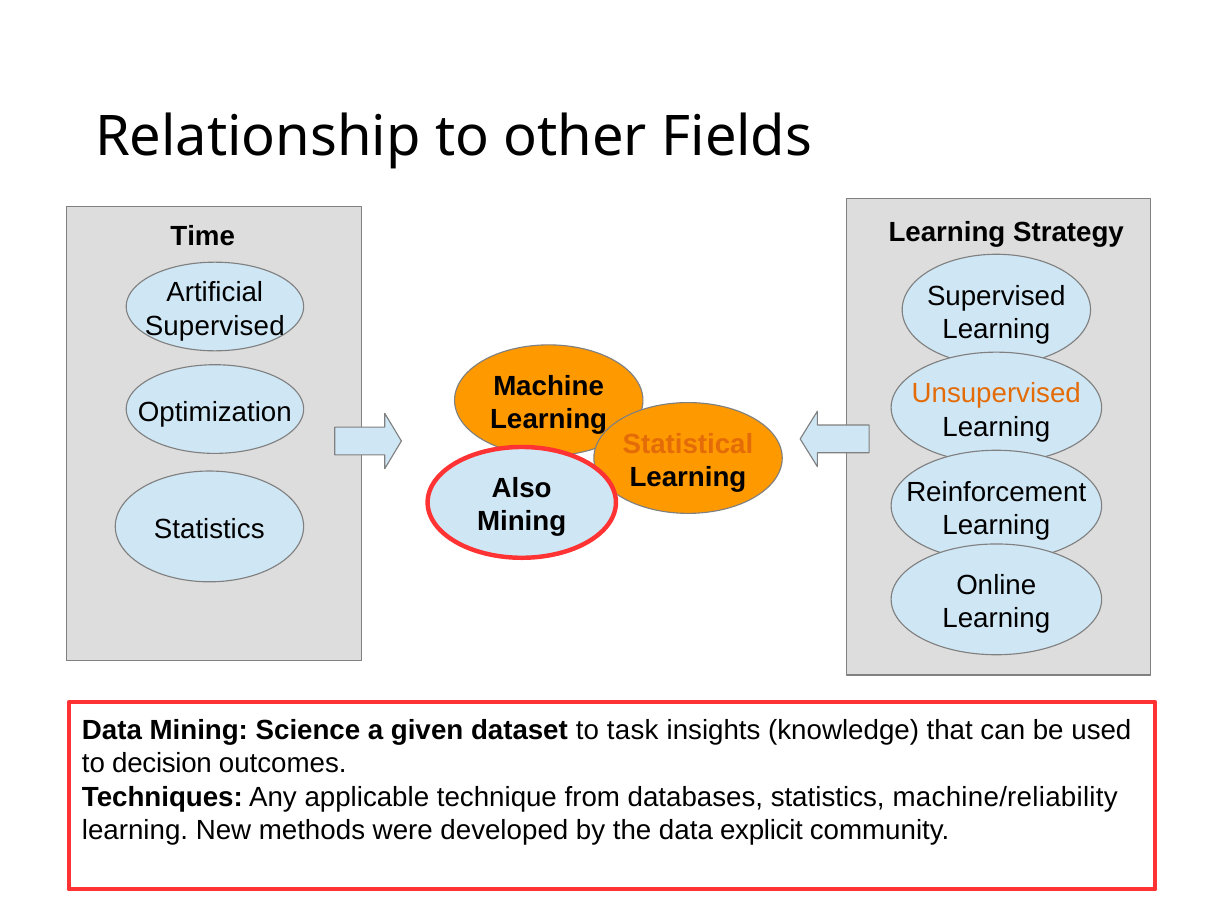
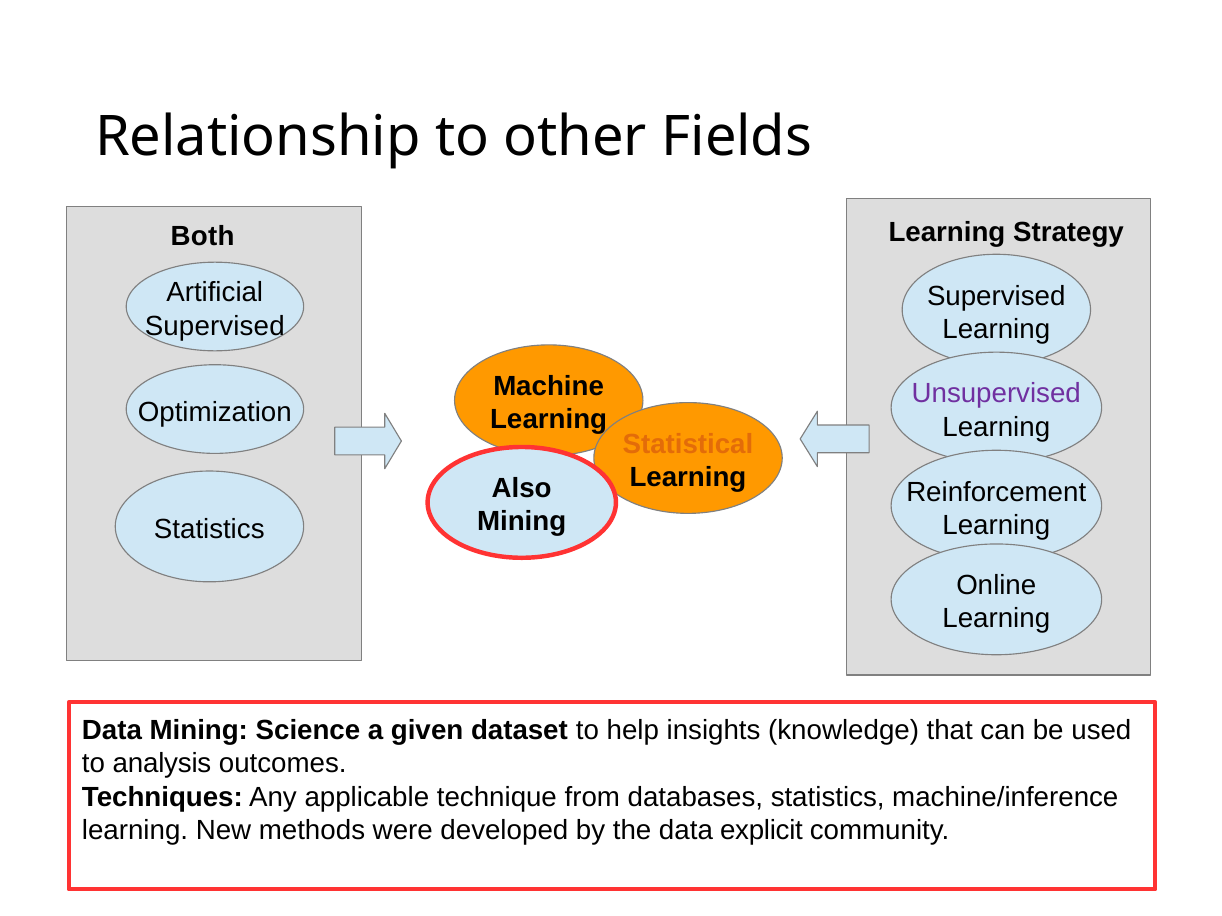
Time: Time -> Both (203, 236)
Unsupervised colour: orange -> purple (996, 394)
task: task -> help (633, 731)
decision: decision -> analysis (162, 764)
machine/reliability: machine/reliability -> machine/inference (1005, 797)
